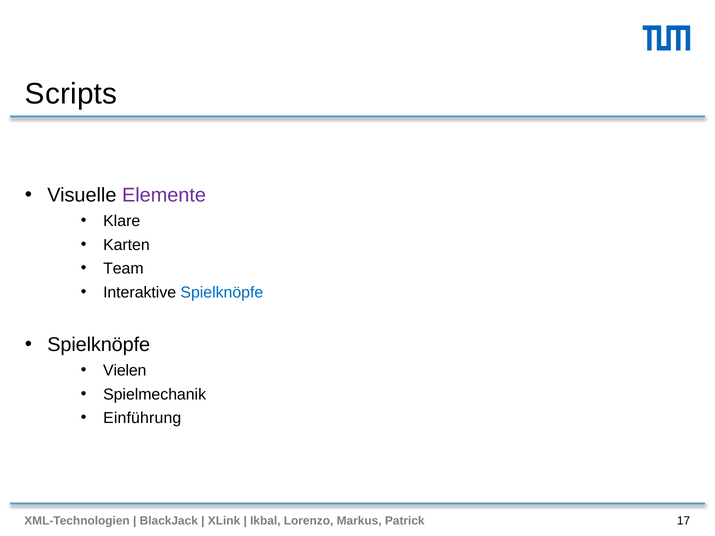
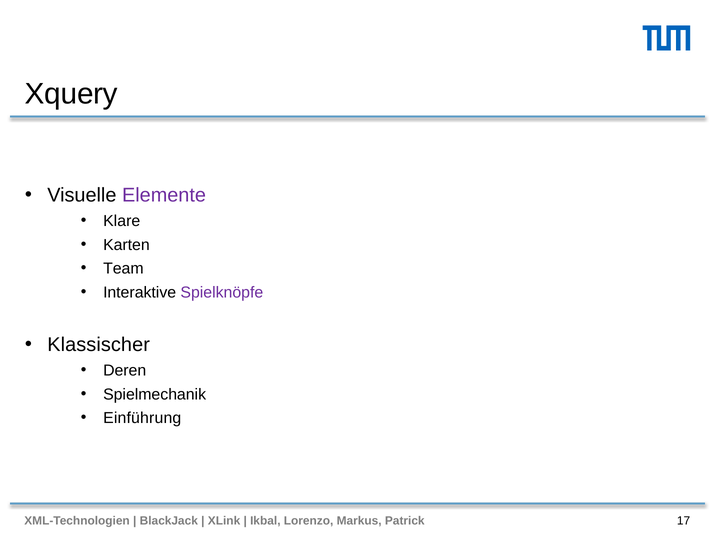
Scripts: Scripts -> Xquery (71, 94)
Spielknöpfe colour: blue -> purple (222, 293)
Spielknöpfe: Spielknöpfe -> Klassischer (99, 345)
Vielen: Vielen -> Deren (125, 371)
